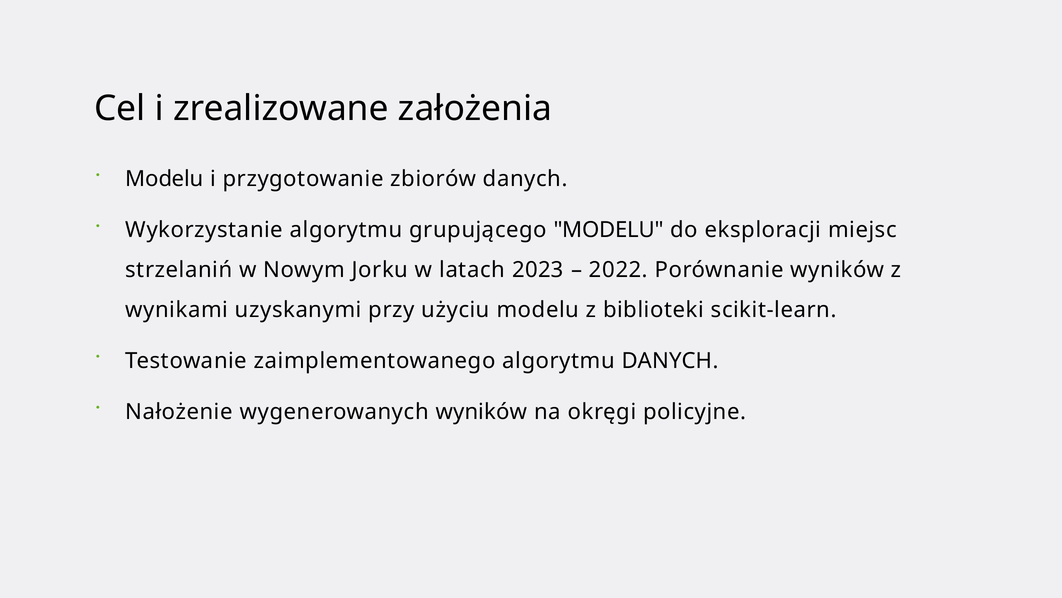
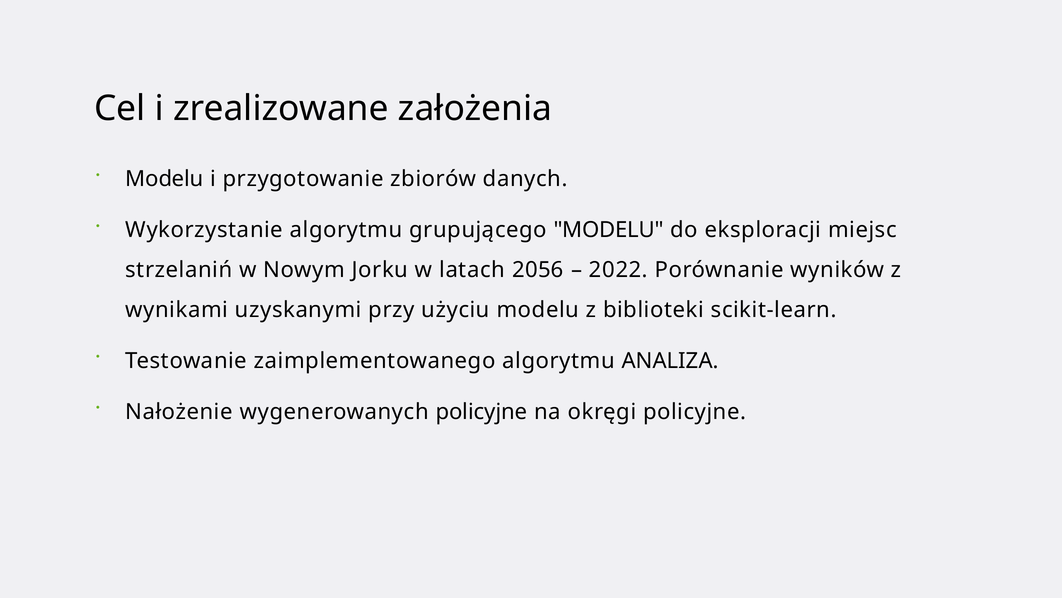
2023: 2023 -> 2056 (538, 270)
algorytmu DANYCH: DANYCH -> ANALIZA (670, 360)
wygenerowanych wyników: wyników -> policyjne (481, 411)
